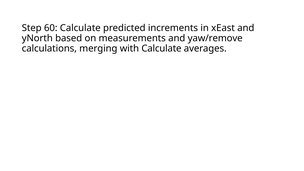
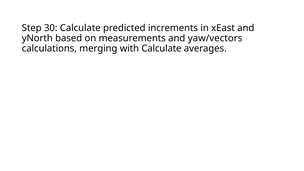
60: 60 -> 30 (51, 28)
yaw/remove: yaw/remove -> yaw/vectors (215, 38)
